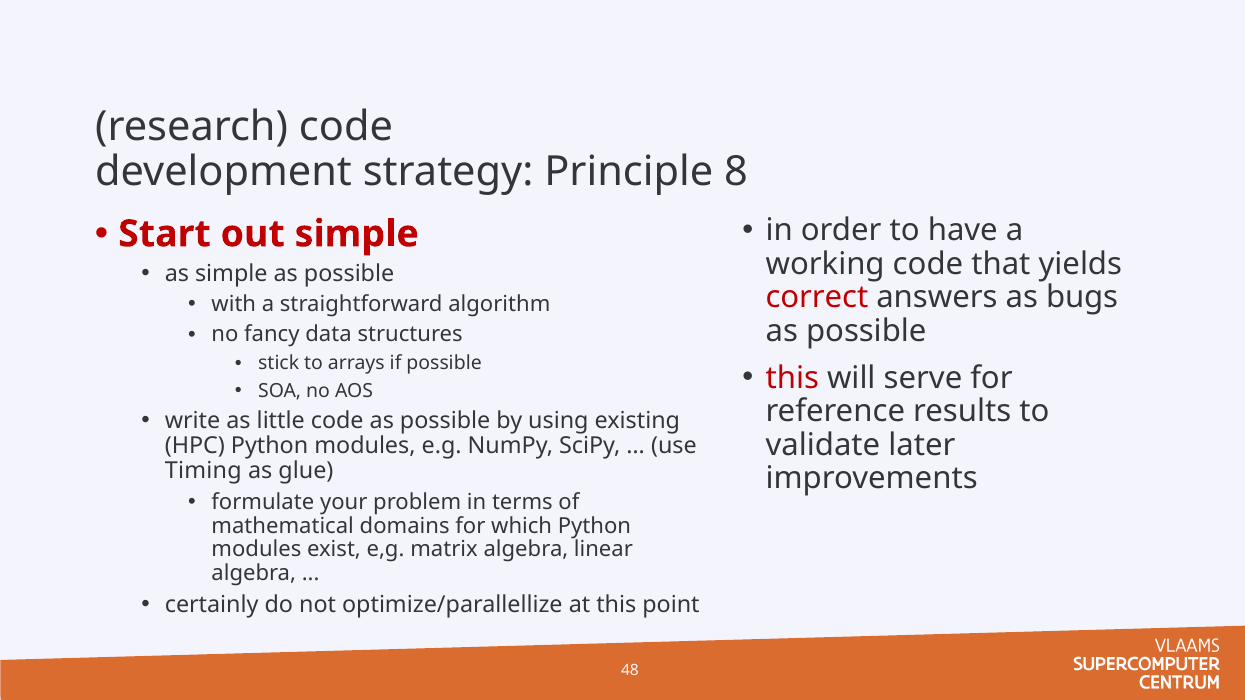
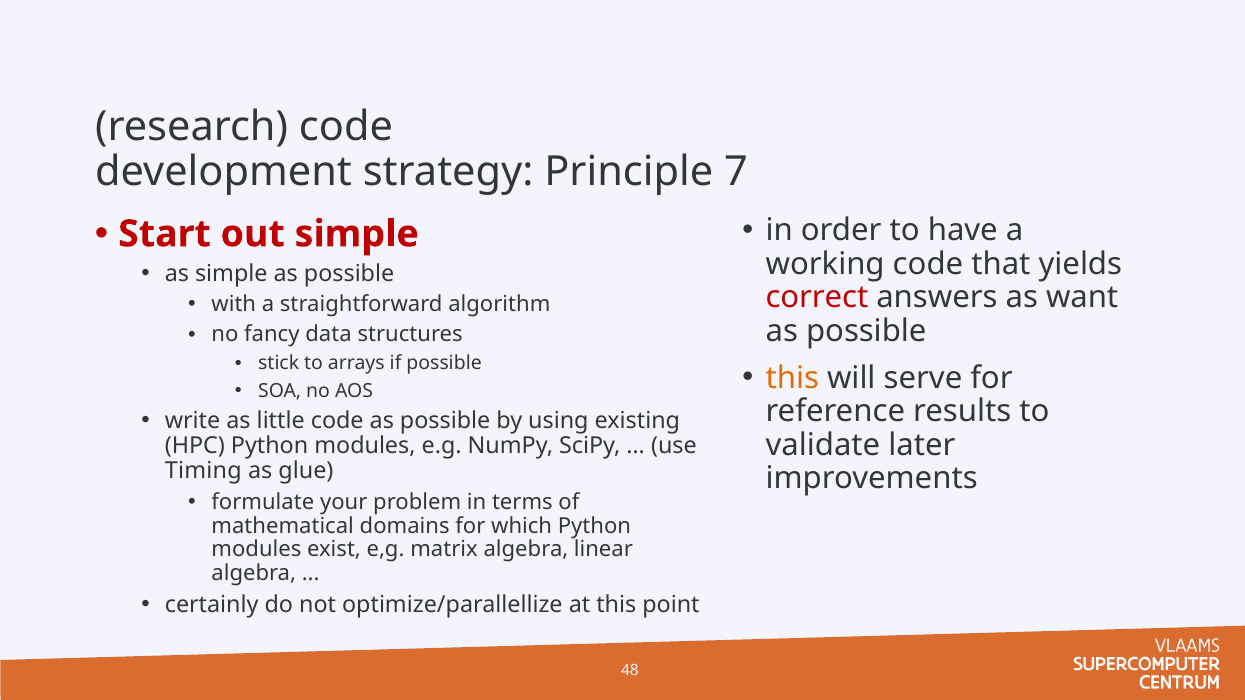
8: 8 -> 7 (736, 172)
bugs: bugs -> want (1082, 298)
this colour: red -> orange (792, 378)
